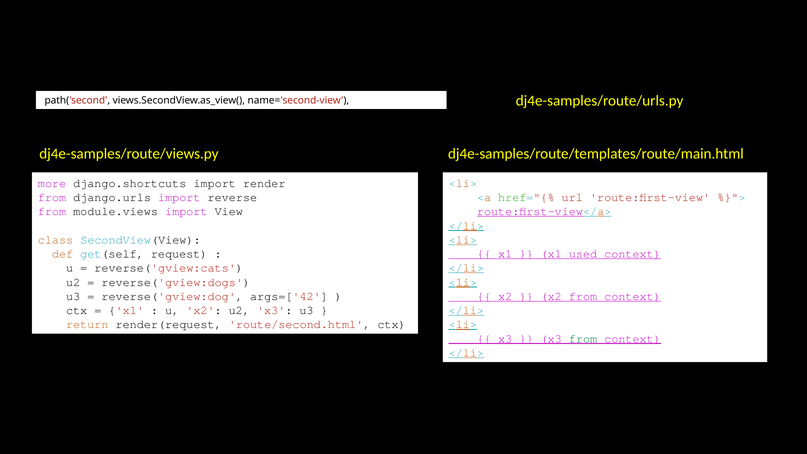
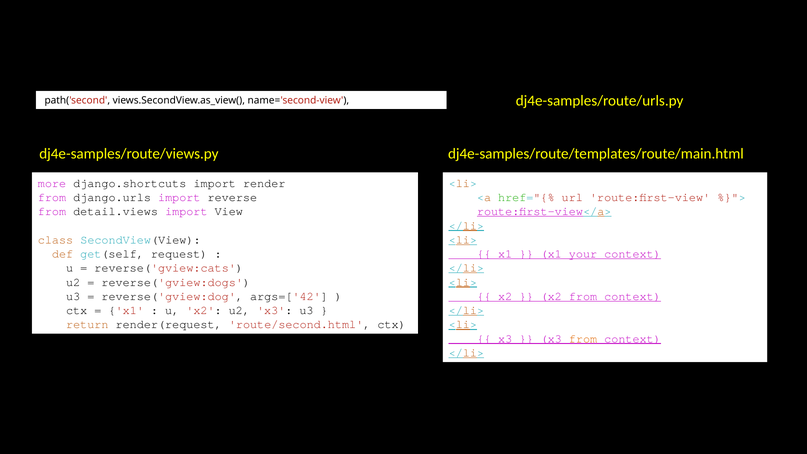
module.views: module.views -> detail.views (116, 211)
used: used -> your (583, 254)
from colour: green -> orange (583, 339)
